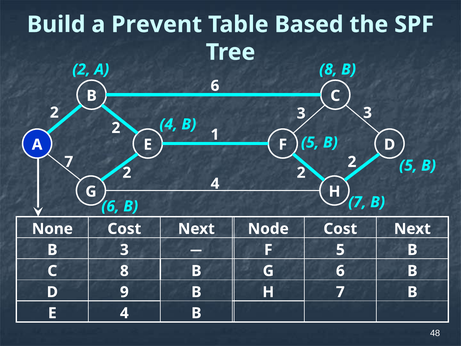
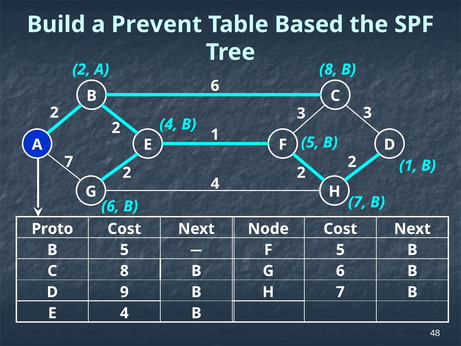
5: 5 -> 1 (408, 165)
None: None -> Proto (52, 229)
3: 3 -> 5 (124, 250)
